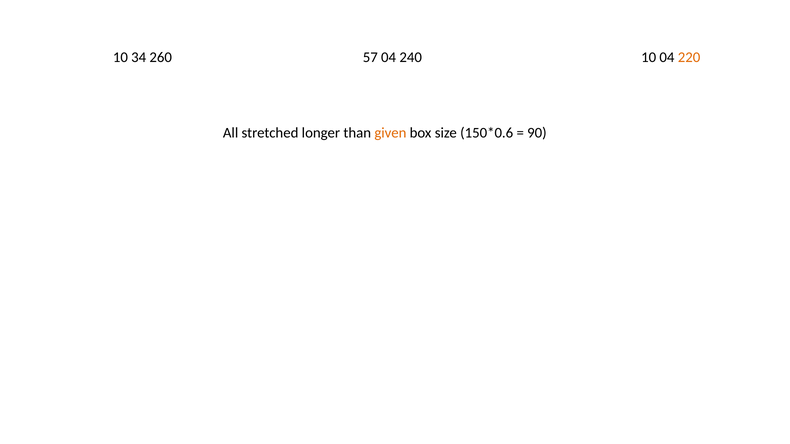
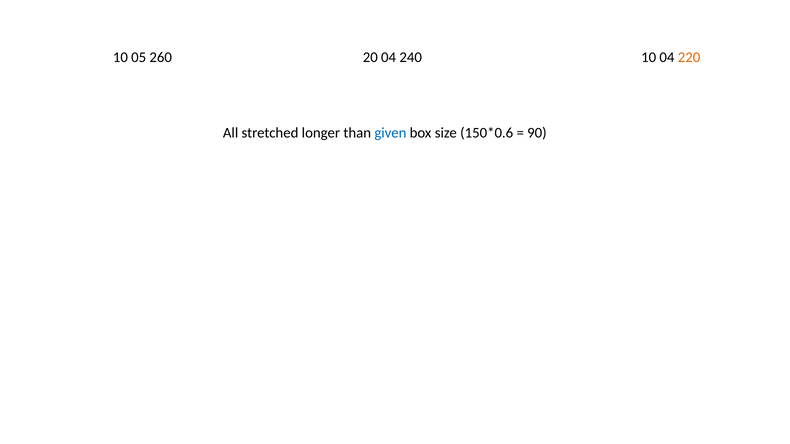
34: 34 -> 05 (139, 58)
57: 57 -> 20 (370, 58)
given colour: orange -> blue (390, 133)
